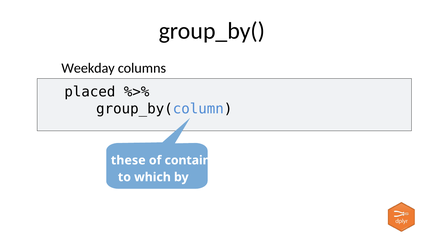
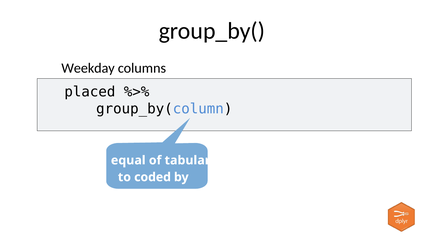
these: these -> equal (128, 160)
contain: contain -> tabular (187, 160)
which: which -> coded (153, 177)
